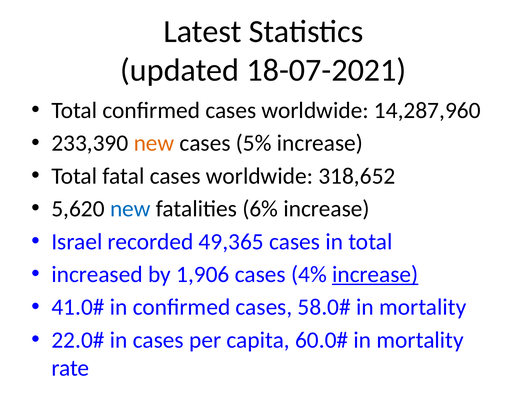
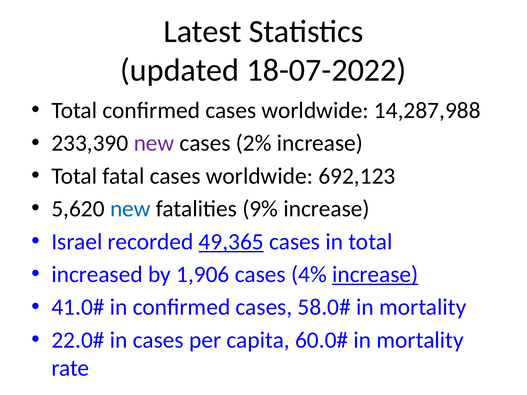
18-07-2021: 18-07-2021 -> 18-07-2022 (326, 70)
14,287,960: 14,287,960 -> 14,287,988 (427, 111)
new colour: orange -> purple (154, 143)
5%: 5% -> 2% (254, 143)
318,652: 318,652 -> 692,123 (357, 176)
6%: 6% -> 9% (260, 209)
49,365 underline: none -> present (231, 242)
